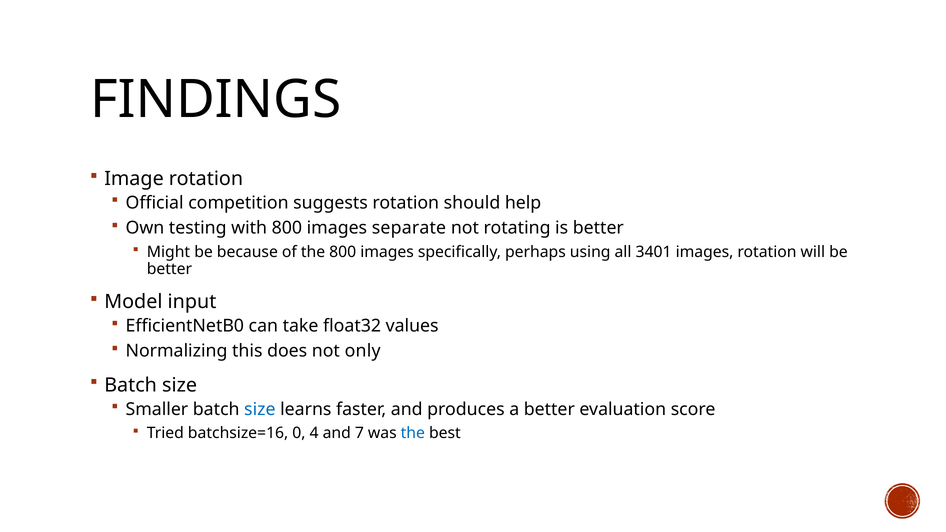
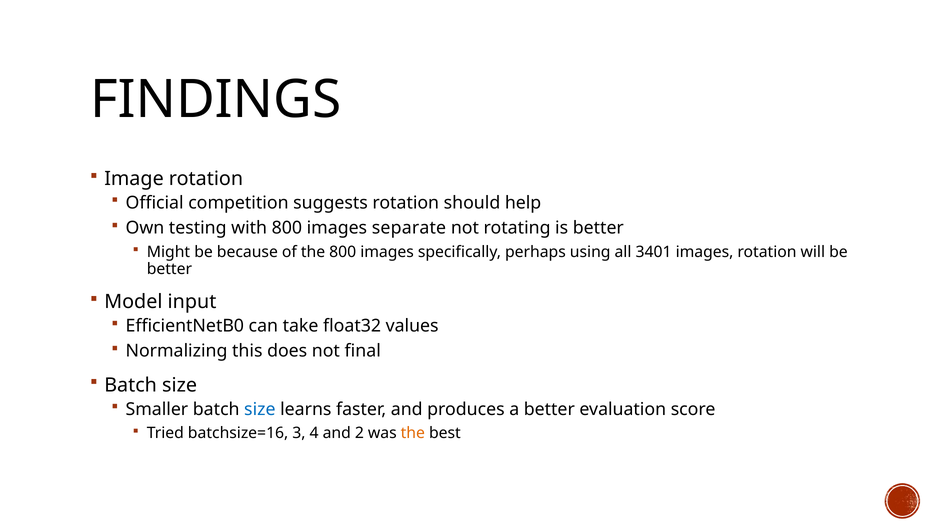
only: only -> final (363, 351)
0: 0 -> 3 (299, 433)
7: 7 -> 2 (359, 433)
the colour: blue -> orange (413, 433)
